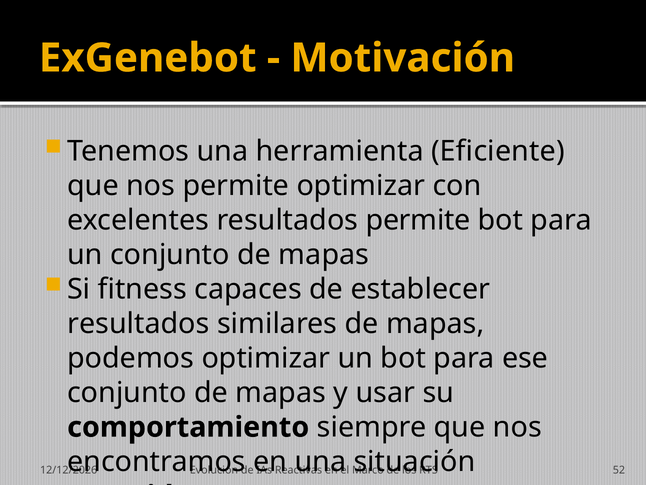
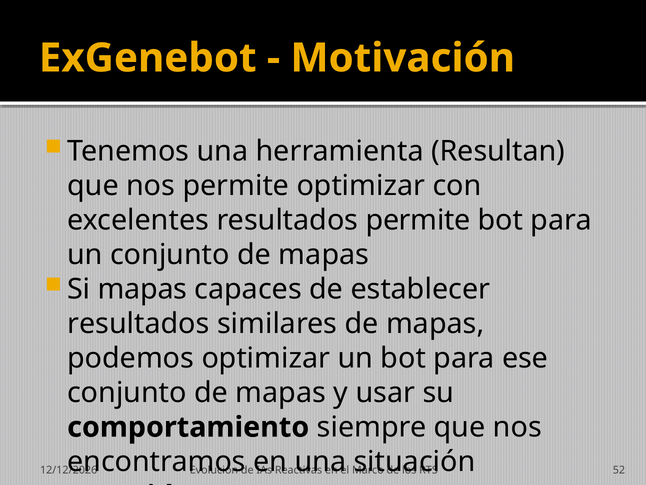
Eficiente: Eficiente -> Resultan (498, 151)
Si fitness: fitness -> mapas (142, 289)
